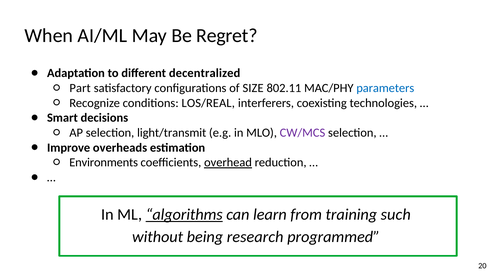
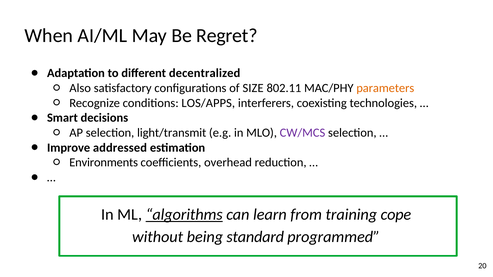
Part: Part -> Also (80, 88)
parameters colour: blue -> orange (385, 88)
LOS/REAL: LOS/REAL -> LOS/APPS (208, 103)
overheads: overheads -> addressed (120, 148)
overhead underline: present -> none (228, 163)
such: such -> cope (396, 215)
research: research -> standard (255, 237)
